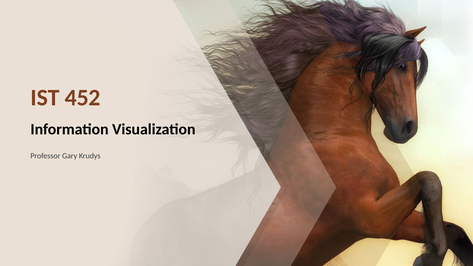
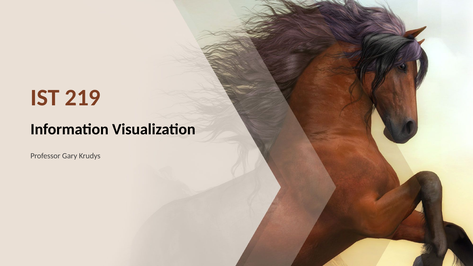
452: 452 -> 219 (83, 98)
